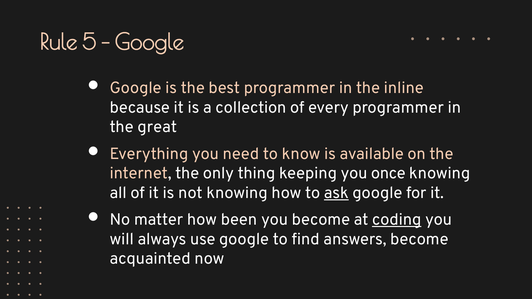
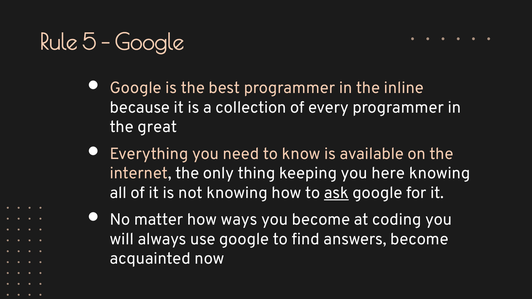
once: once -> here (388, 173)
been: been -> ways (239, 220)
coding underline: present -> none (397, 220)
